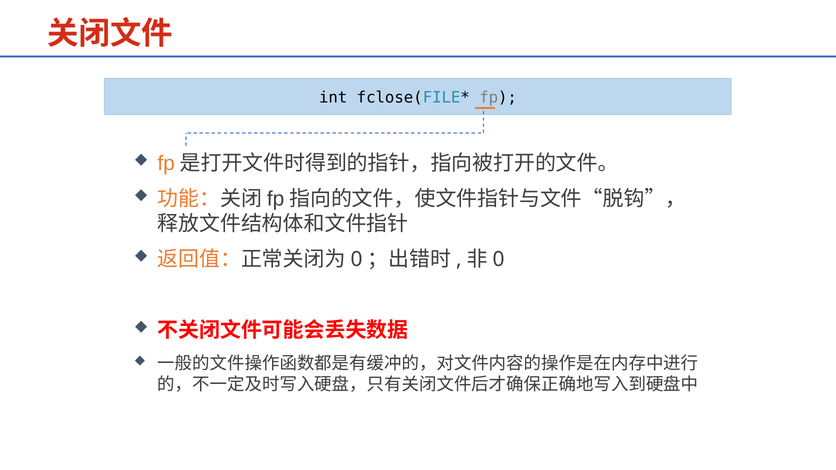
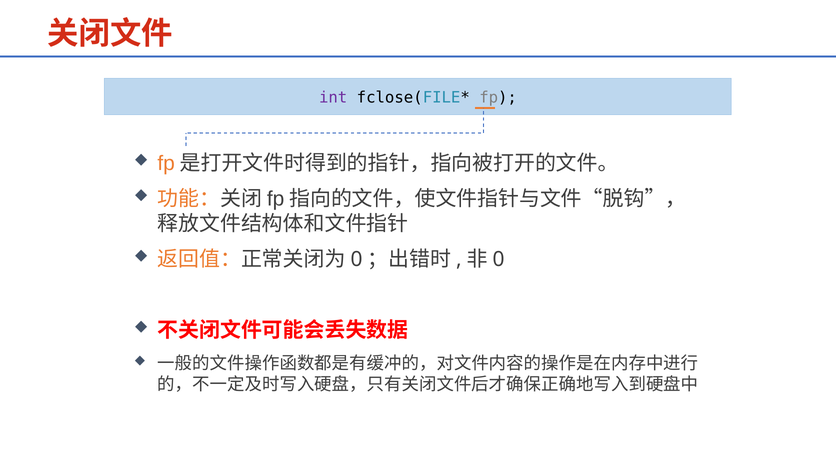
int colour: black -> purple (333, 97)
